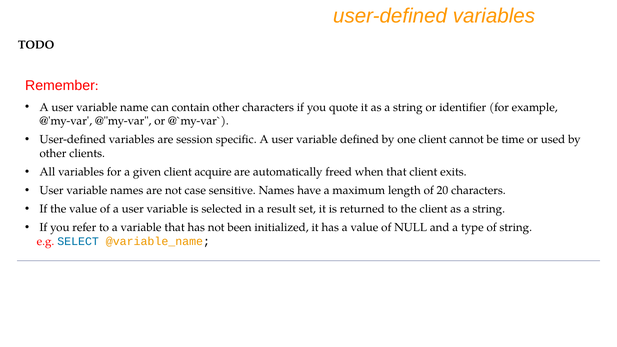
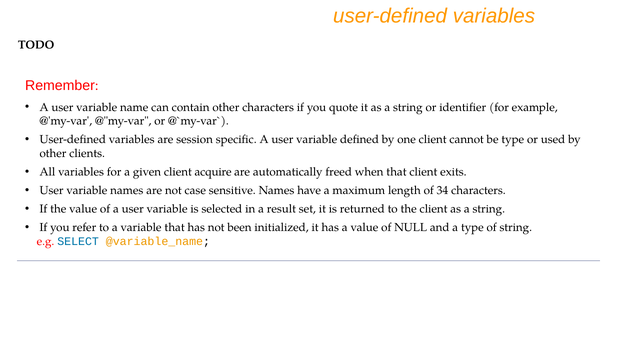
be time: time -> type (513, 140)
20: 20 -> 34 (442, 191)
